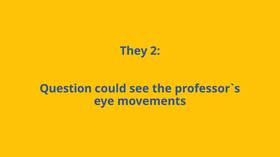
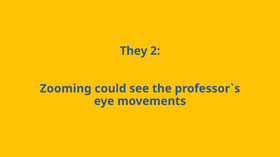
Question: Question -> Zooming (66, 89)
